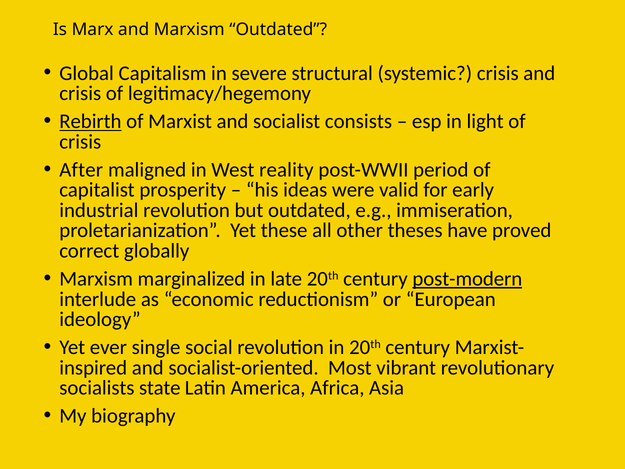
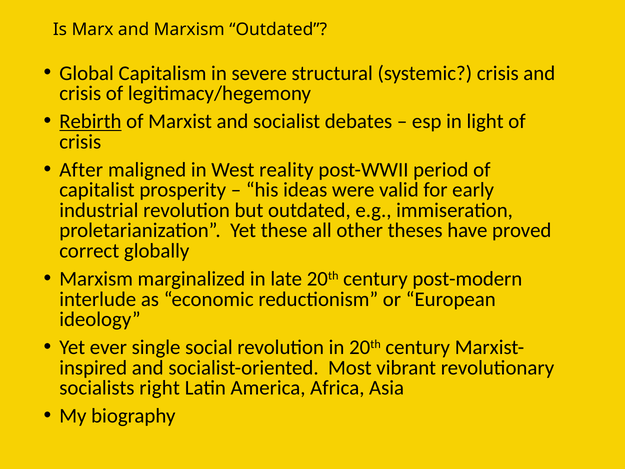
consists: consists -> debates (359, 121)
post-modern underline: present -> none (467, 279)
state: state -> right (160, 388)
